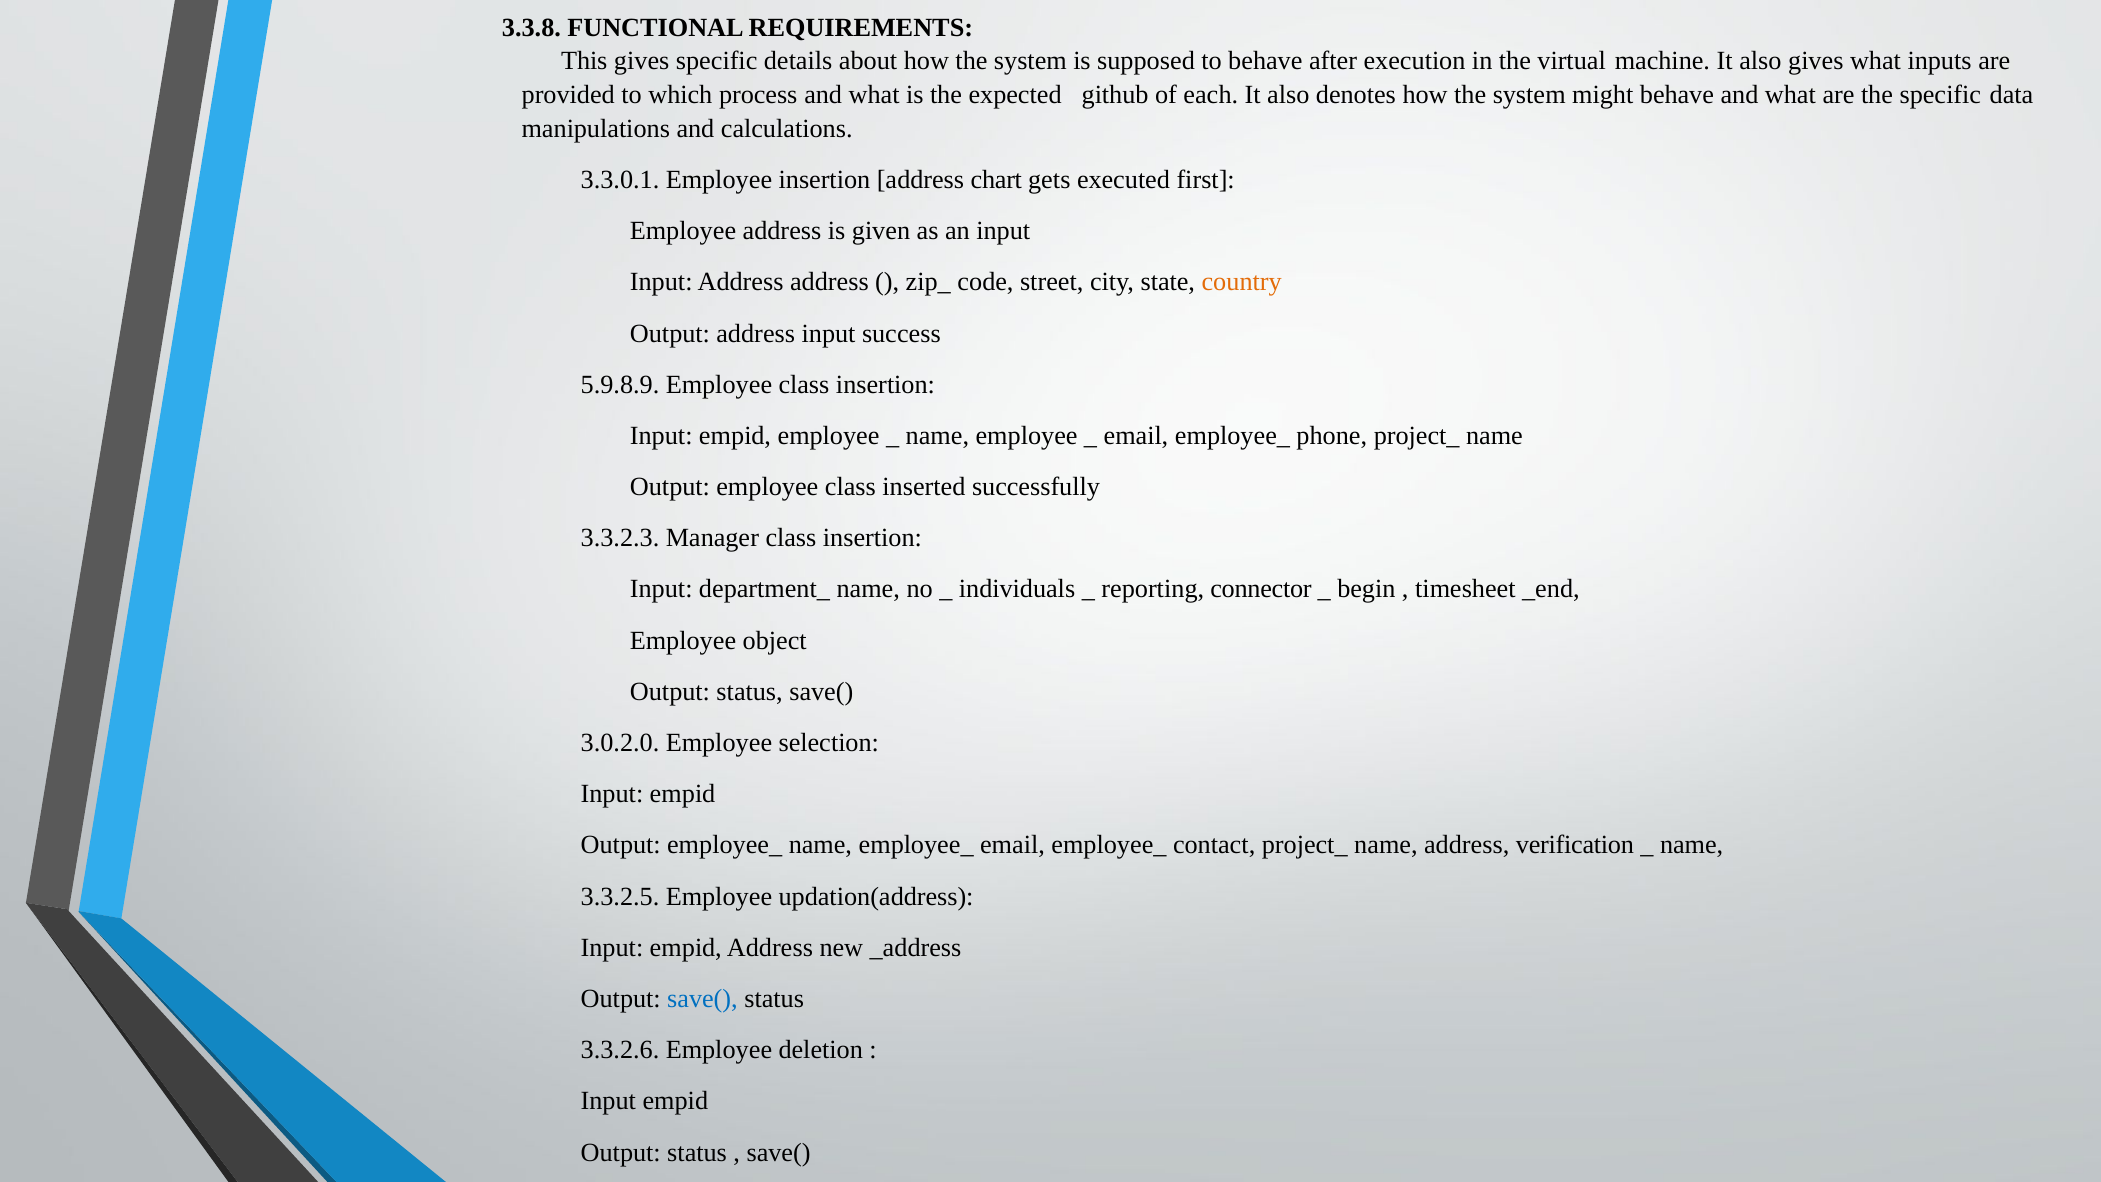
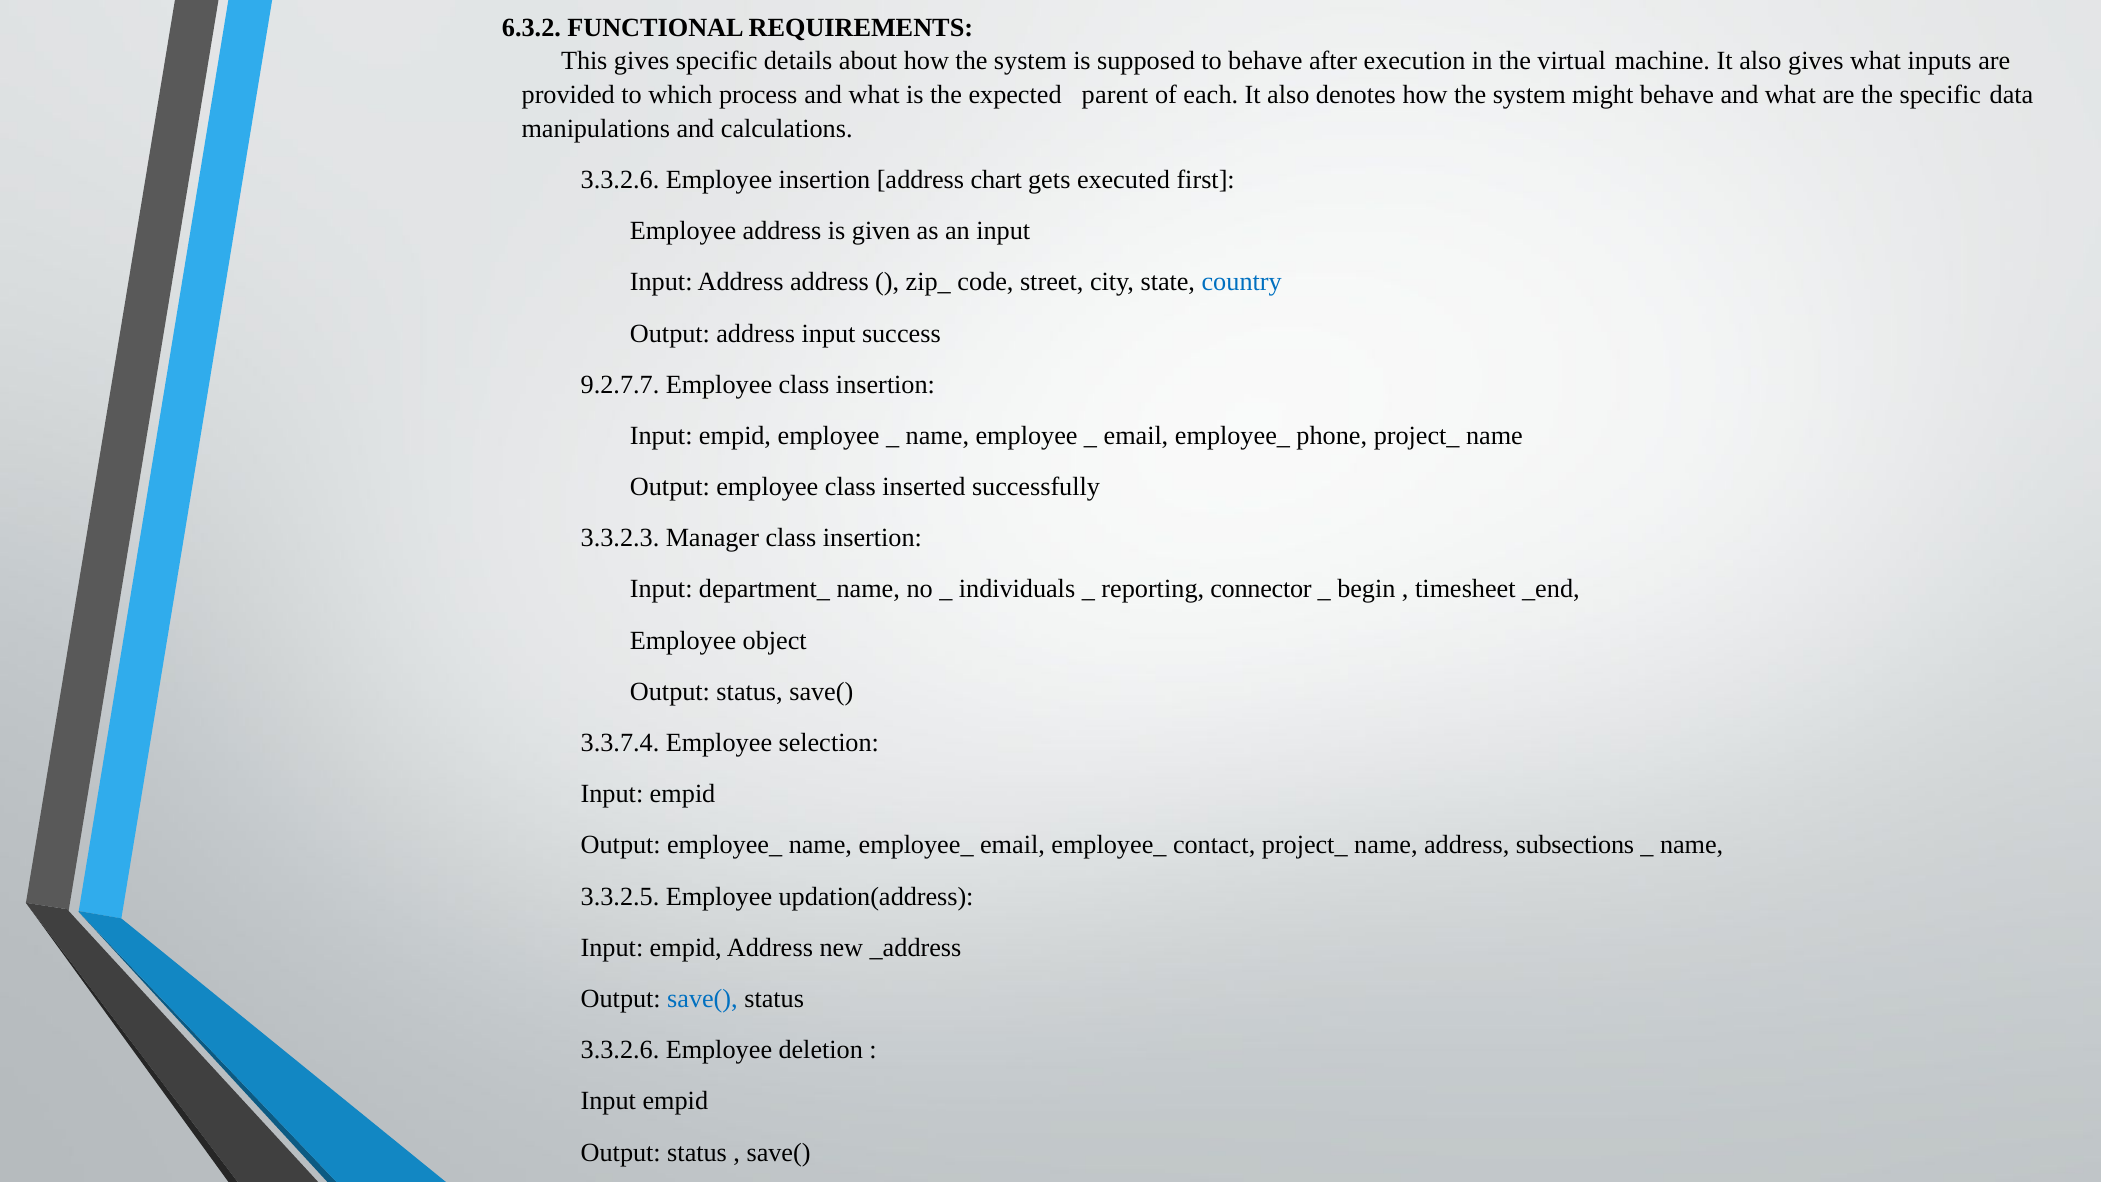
3.3.8: 3.3.8 -> 6.3.2 (531, 28)
github: github -> parent (1115, 95)
3.3.0.1: 3.3.0.1 -> 3.3.2.6 (620, 180)
country colour: orange -> blue (1242, 282)
5.9.8.9: 5.9.8.9 -> 9.2.7.7 (620, 384)
3.0.2.0: 3.0.2.0 -> 3.3.7.4 (620, 743)
verification: verification -> subsections (1575, 845)
